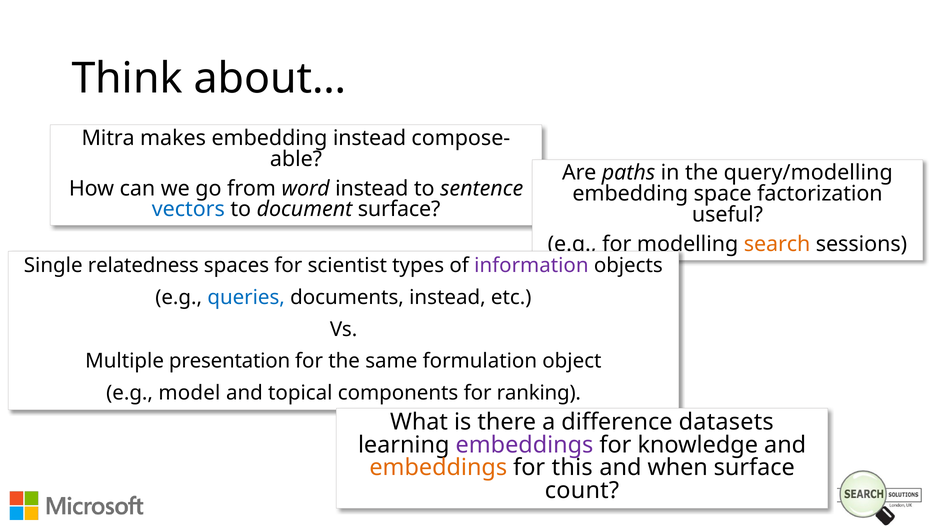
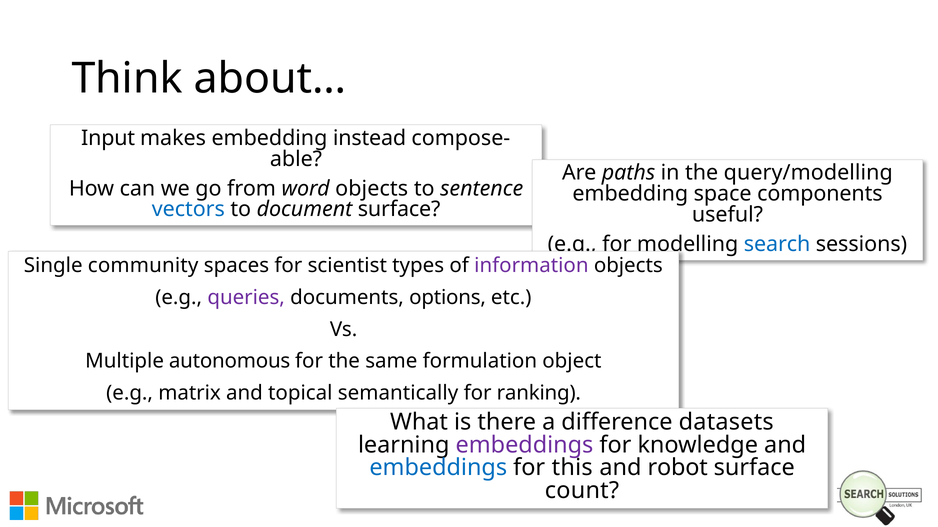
Mitra: Mitra -> Input (108, 138)
word instead: instead -> objects (372, 189)
factorization: factorization -> components (820, 194)
search colour: orange -> blue (777, 244)
relatedness: relatedness -> community (143, 266)
queries colour: blue -> purple (246, 298)
documents instead: instead -> options (448, 298)
presentation: presentation -> autonomous (230, 362)
model: model -> matrix (190, 394)
components: components -> semantically (398, 394)
embeddings colour: orange -> blue (438, 468)
when: when -> robot (678, 468)
